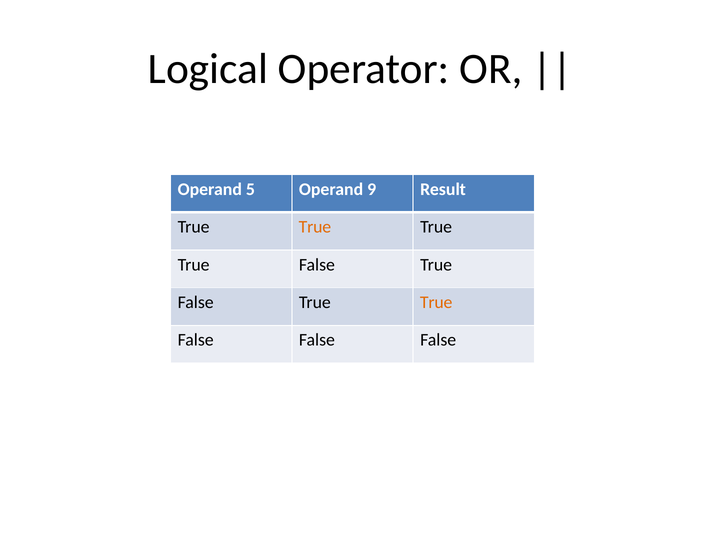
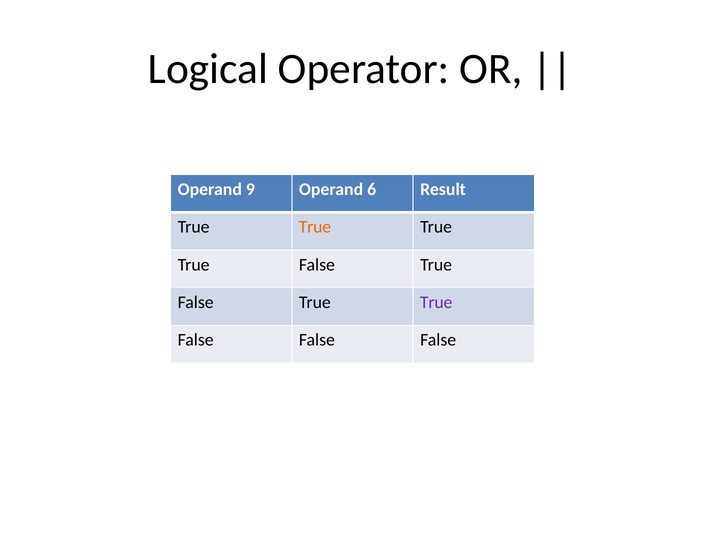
5: 5 -> 9 (250, 189)
9: 9 -> 6 (372, 189)
True colour: orange -> purple (436, 303)
